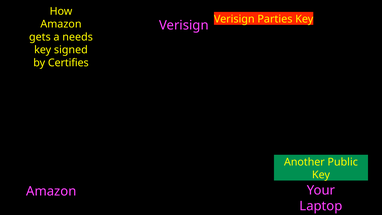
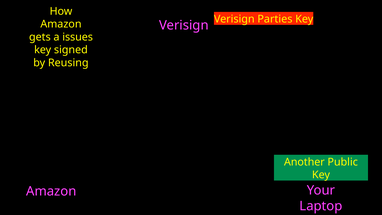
needs: needs -> issues (78, 37)
Certifies: Certifies -> Reusing (68, 63)
